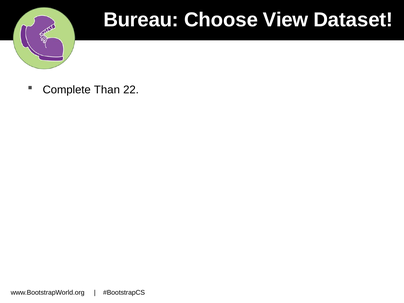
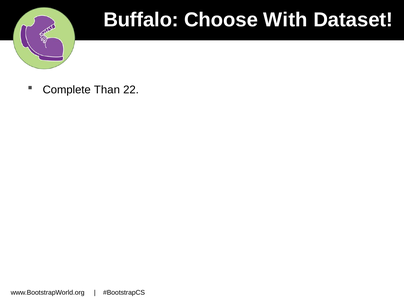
Bureau: Bureau -> Buffalo (141, 20)
View: View -> With (285, 20)
